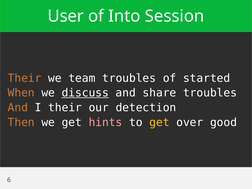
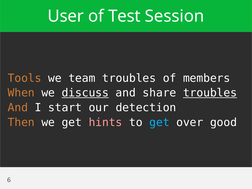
Into: Into -> Test (124, 16)
Their: Their -> Tools (25, 78)
started: started -> members (207, 78)
troubles underline: none -> present (210, 93)
I their: their -> start (65, 108)
get colour: yellow -> light blue (159, 122)
